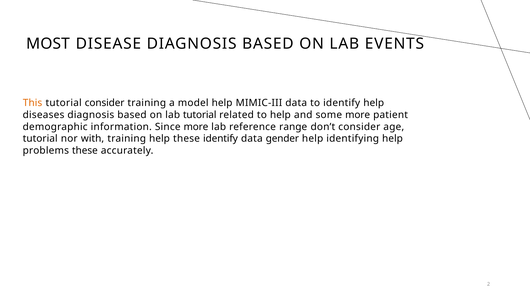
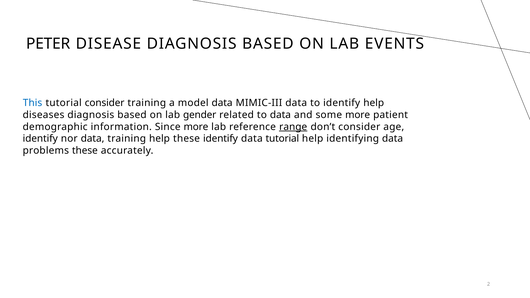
MOST: MOST -> PETER (48, 44)
This colour: orange -> blue (33, 103)
model help: help -> data (222, 103)
lab tutorial: tutorial -> gender (200, 115)
to help: help -> data (280, 115)
range underline: none -> present (293, 127)
tutorial: tutorial -> identify (40, 139)
nor with: with -> data (93, 139)
data gender: gender -> tutorial (282, 139)
identifying help: help -> data (393, 139)
